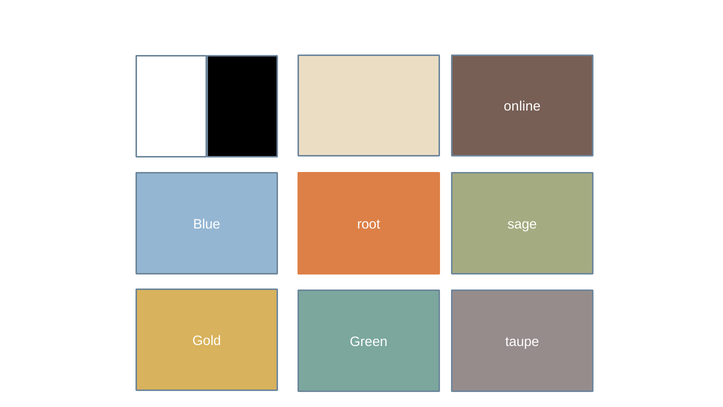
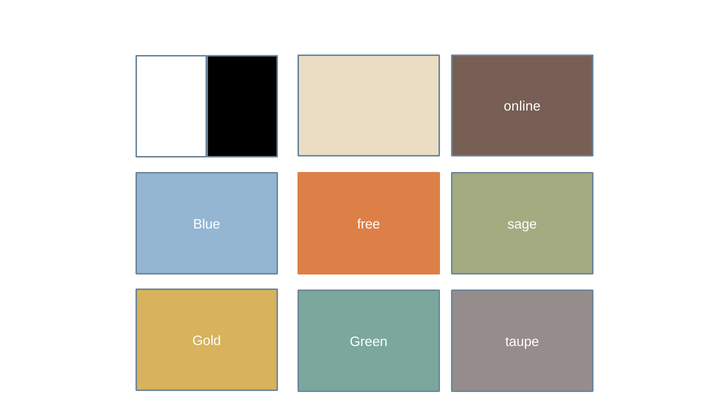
root: root -> free (369, 224)
